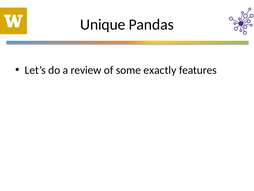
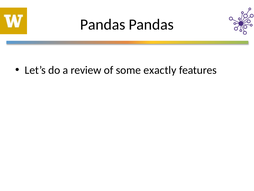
Unique: Unique -> Pandas (103, 25)
